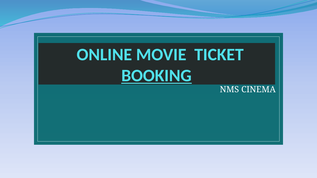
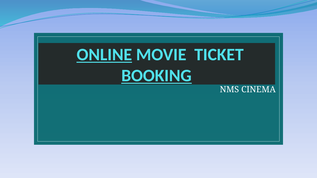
ONLINE underline: none -> present (104, 55)
